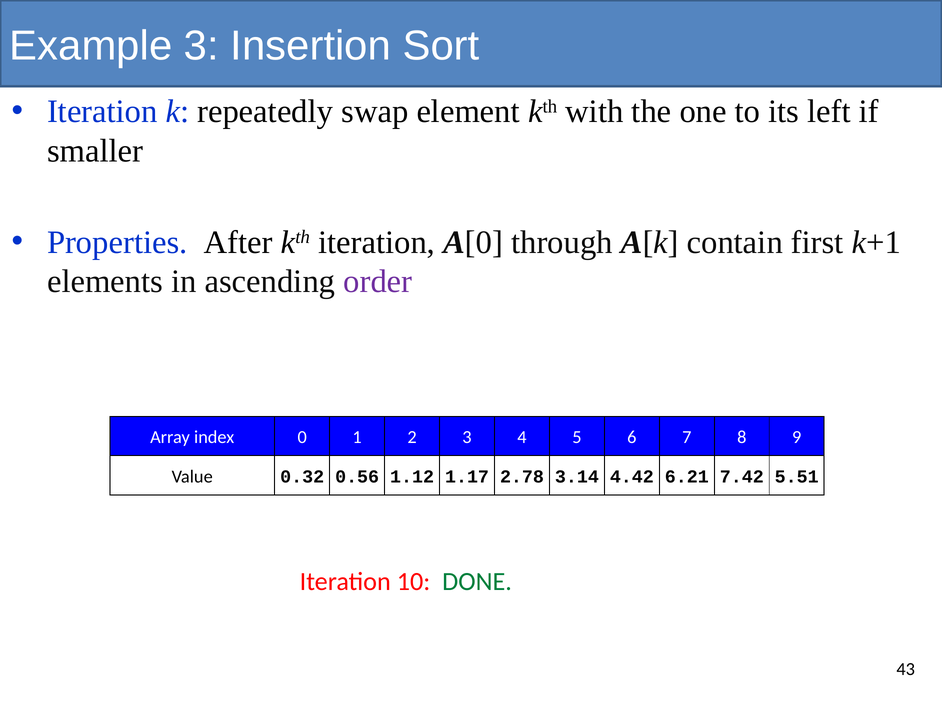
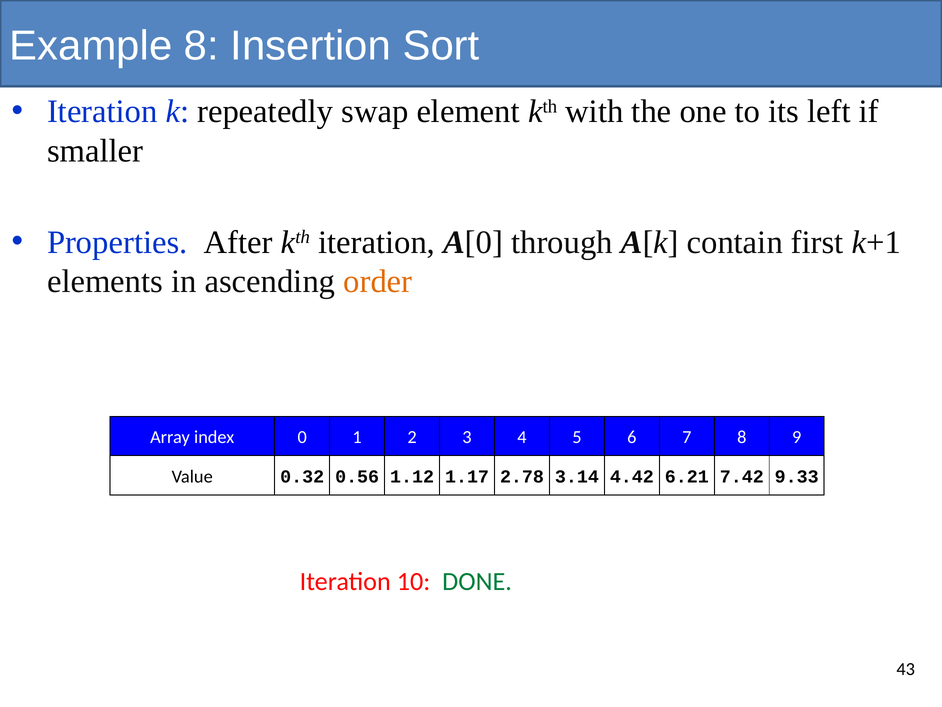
Example 3: 3 -> 8 (201, 46)
order colour: purple -> orange (378, 281)
5.51: 5.51 -> 9.33 (797, 476)
